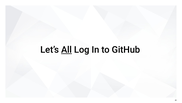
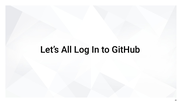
All underline: present -> none (67, 49)
